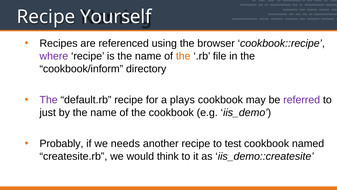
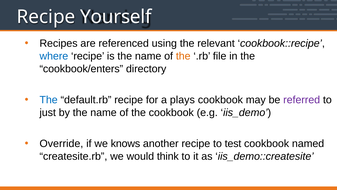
browser: browser -> relevant (216, 43)
where colour: purple -> blue (54, 56)
cookbook/inform: cookbook/inform -> cookbook/enters (81, 69)
The colour: purple -> blue (49, 100)
Probably: Probably -> Override (61, 143)
needs: needs -> knows (125, 143)
